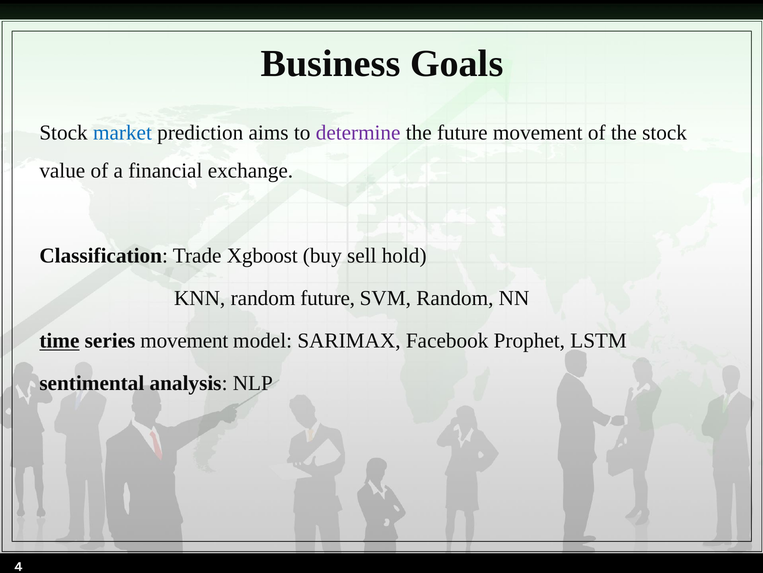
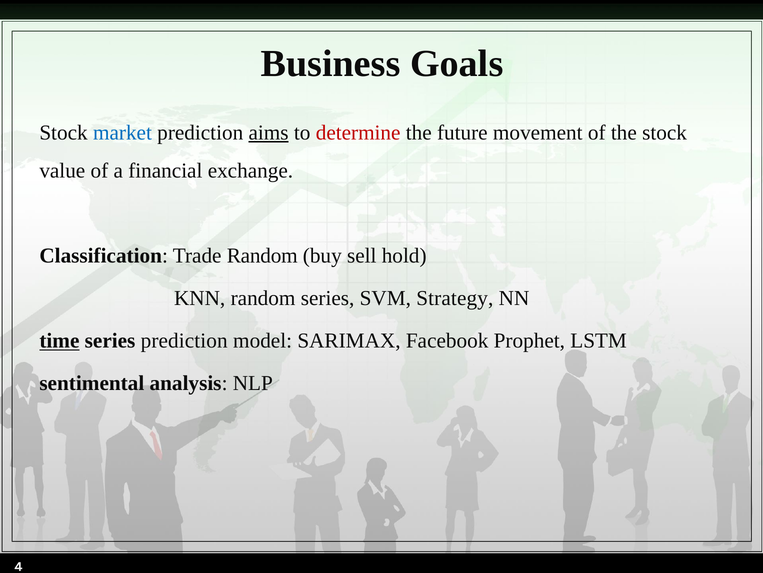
aims underline: none -> present (269, 133)
determine colour: purple -> red (358, 133)
Trade Xgboost: Xgboost -> Random (262, 256)
random future: future -> series (328, 298)
SVM Random: Random -> Strategy (455, 298)
series movement: movement -> prediction (184, 341)
